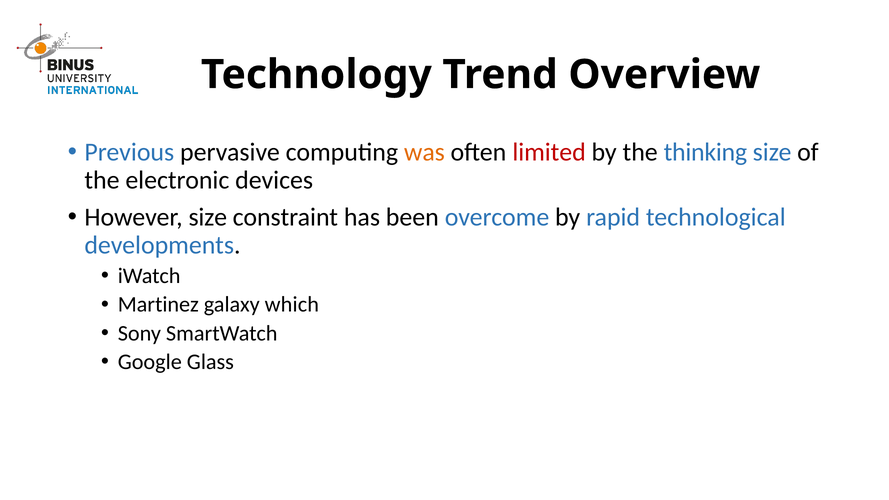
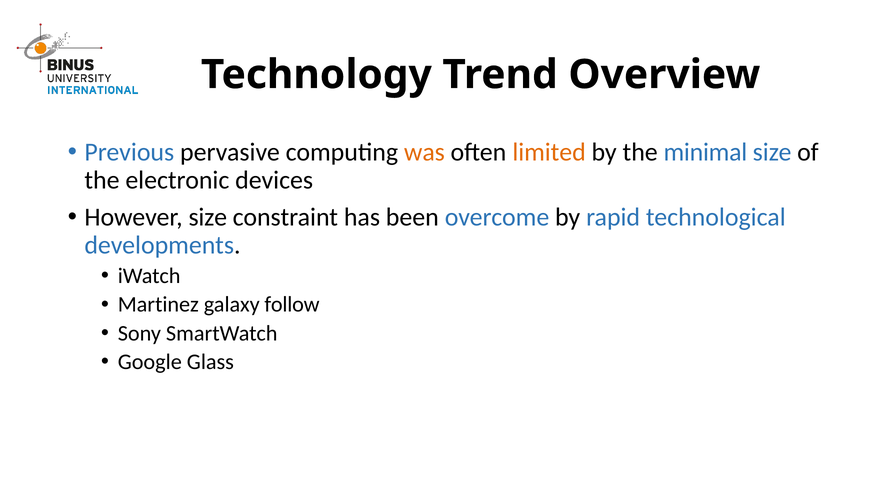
limited colour: red -> orange (549, 152)
thinking: thinking -> minimal (705, 152)
which: which -> follow (292, 305)
